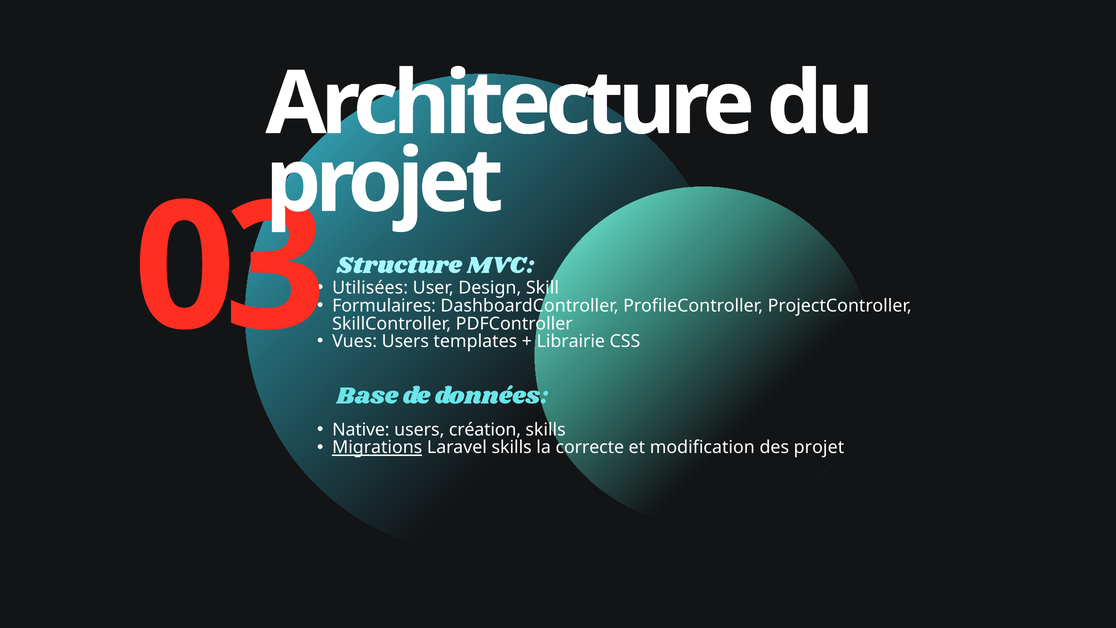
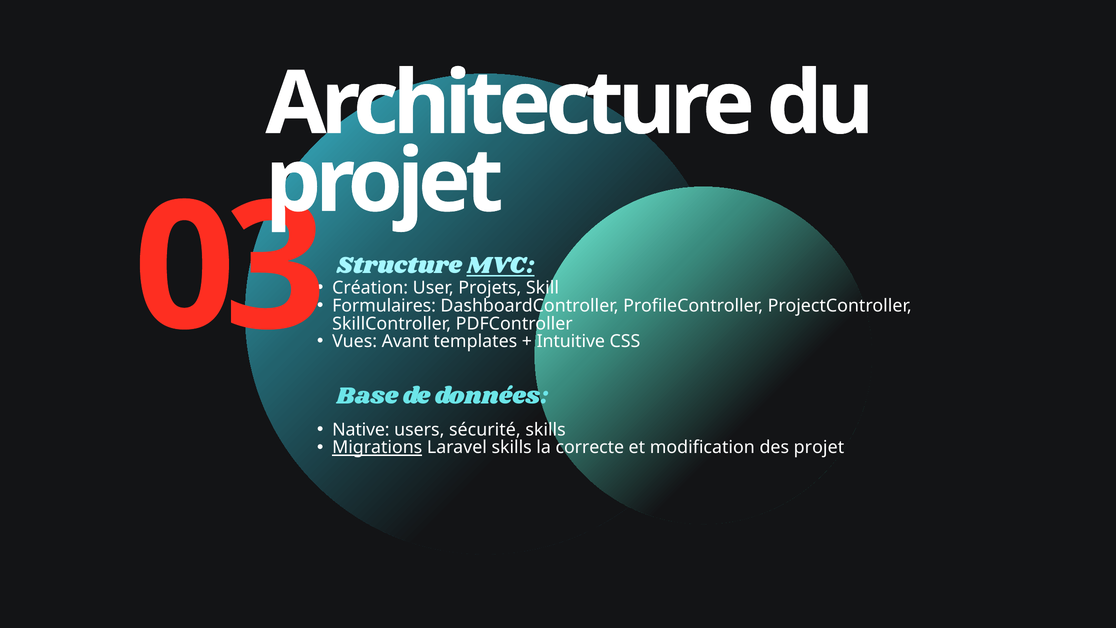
MVC underline: none -> present (501, 265)
Utilisées: Utilisées -> Création (370, 288)
Design: Design -> Projets (490, 288)
Vues Users: Users -> Avant (405, 341)
Librairie: Librairie -> Intuitive (571, 341)
création: création -> sécurité (485, 430)
